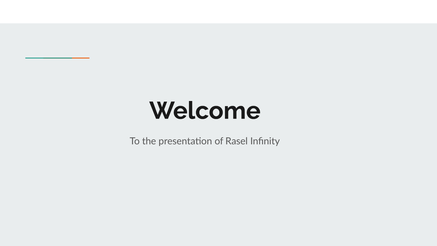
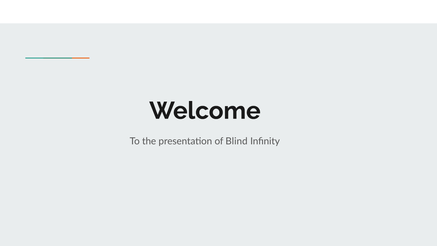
Rasel: Rasel -> Blind (237, 141)
